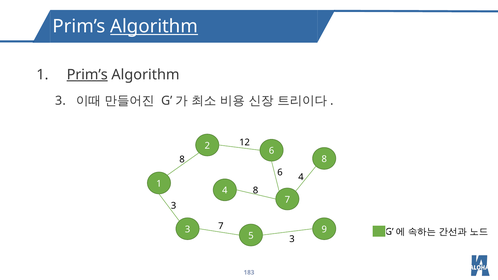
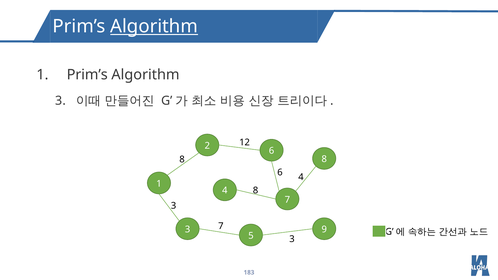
Prim’s underline: present -> none (87, 75)
